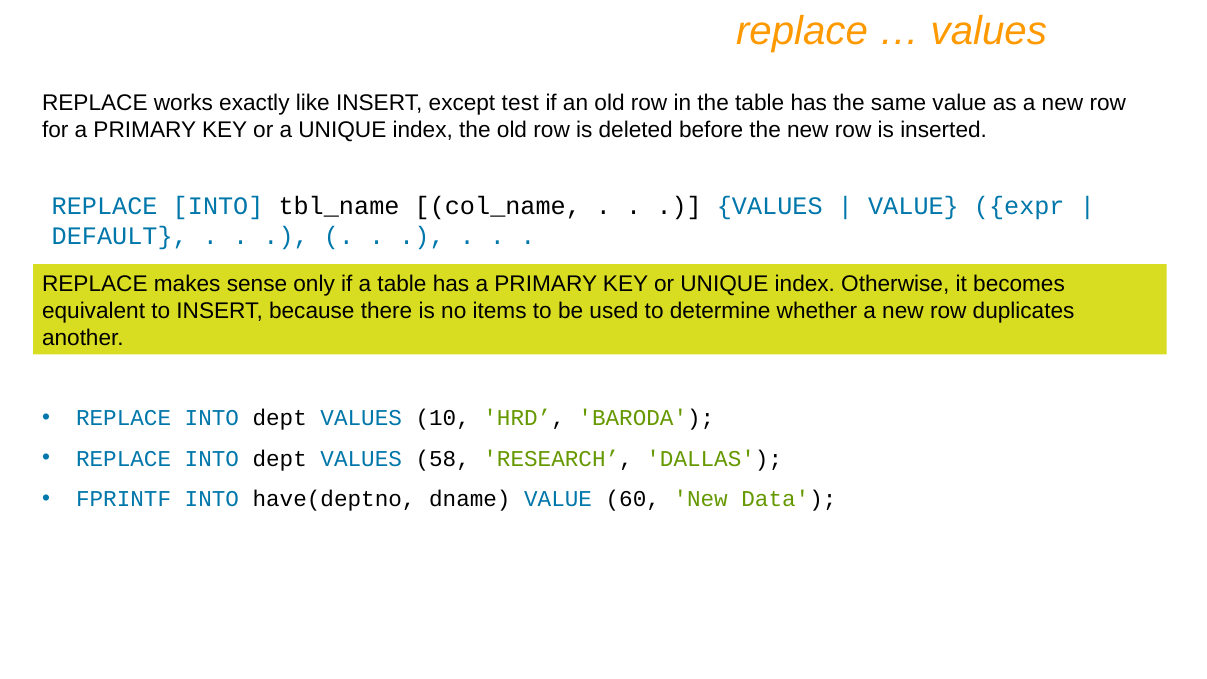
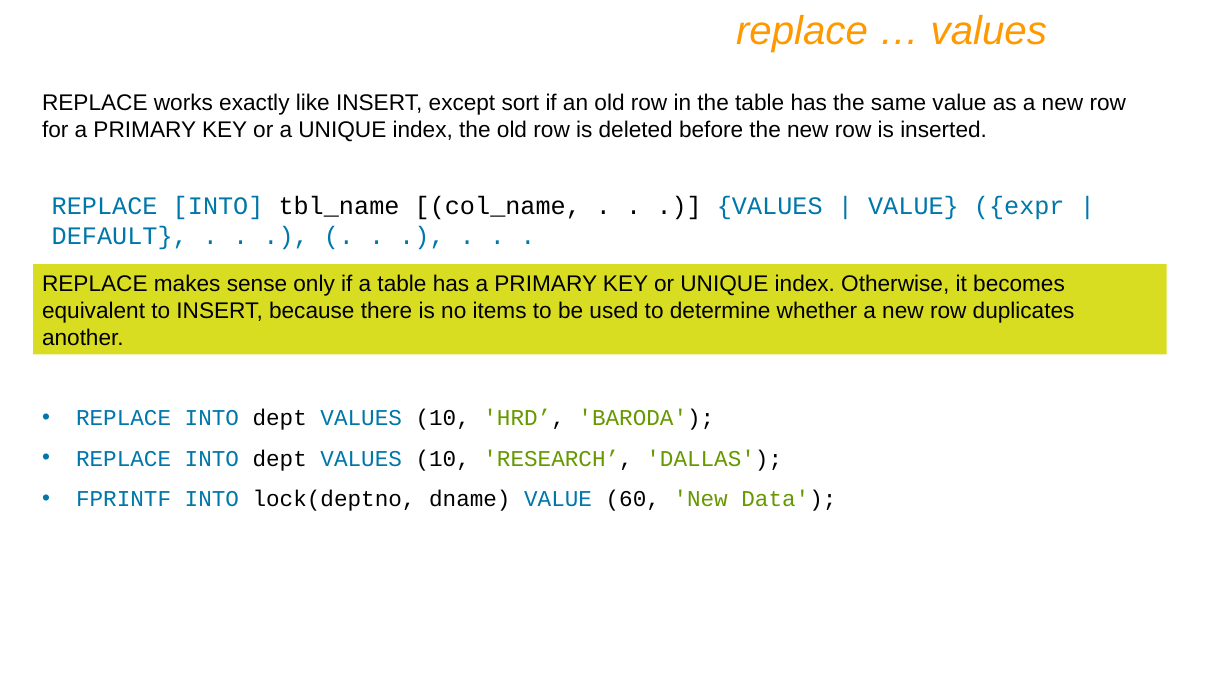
test: test -> sort (520, 103)
58: 58 -> 10 (443, 459)
have(deptno: have(deptno -> lock(deptno (334, 499)
